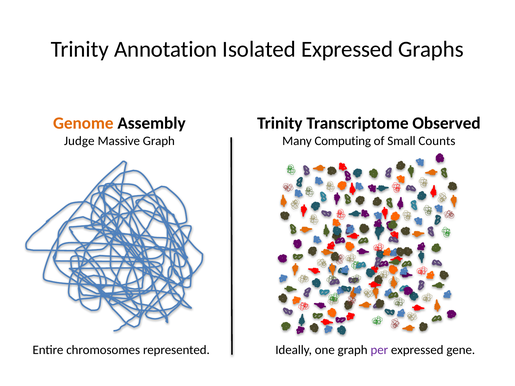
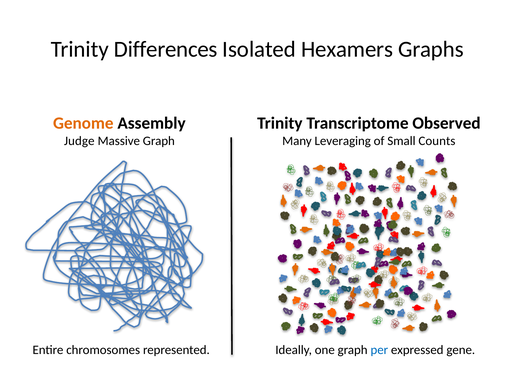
Annotation: Annotation -> Differences (166, 49)
Isolated Expressed: Expressed -> Hexamers (347, 49)
Computing: Computing -> Leveraging (343, 141)
per colour: purple -> blue (379, 350)
